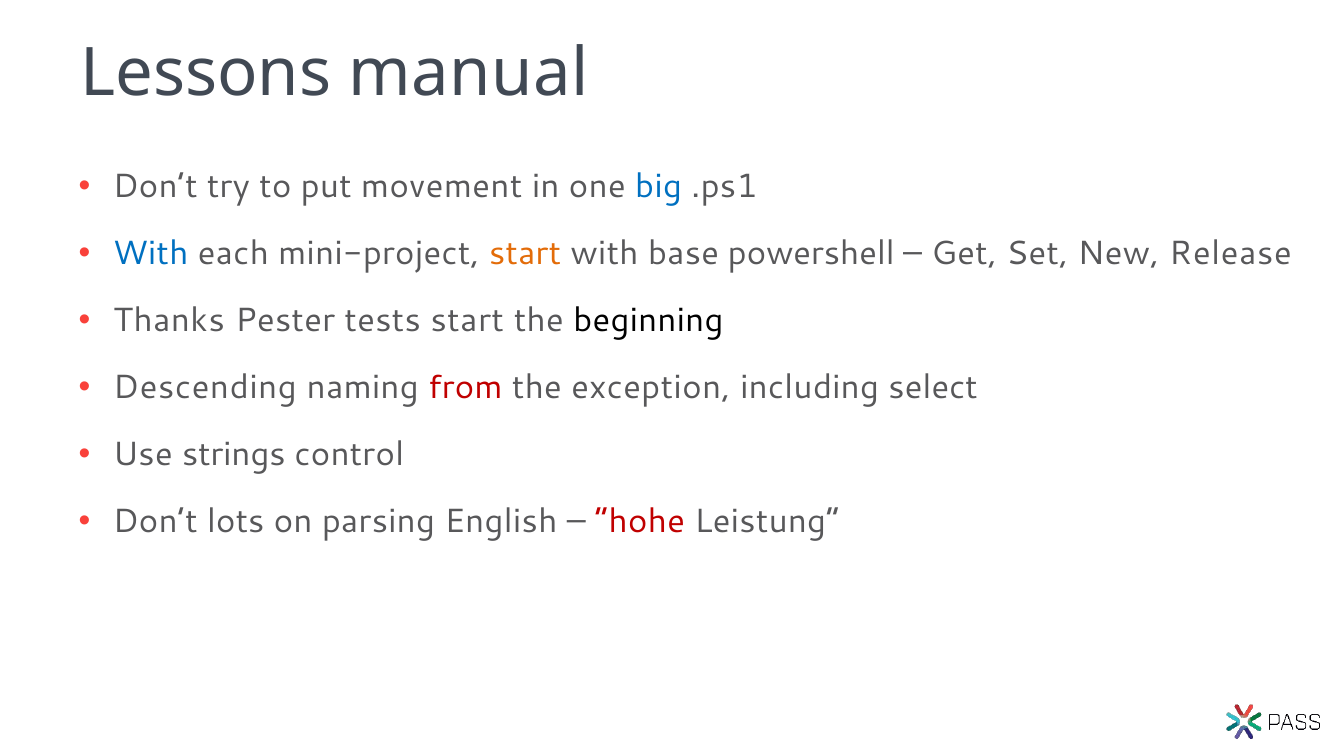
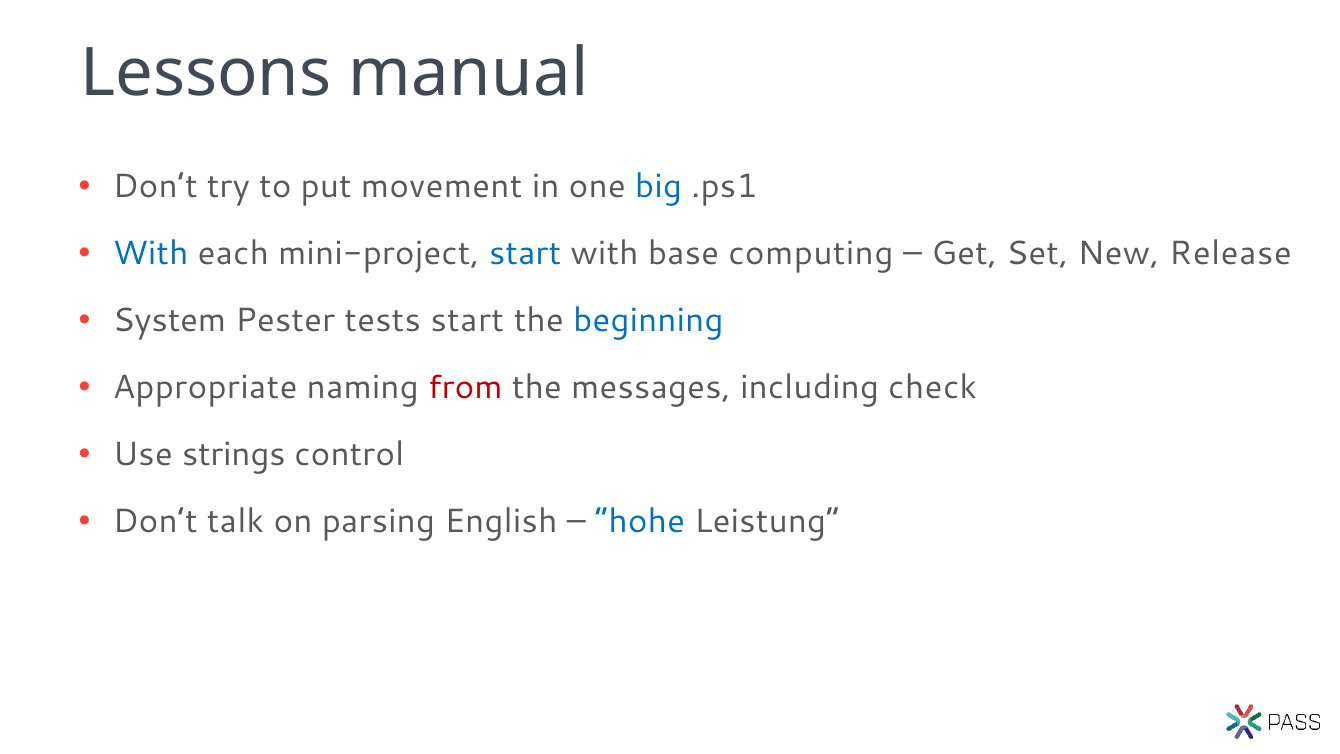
start colour: orange -> blue (525, 254)
powershell: powershell -> computing (811, 254)
Thanks: Thanks -> System (169, 321)
beginning colour: black -> blue (648, 321)
Descending: Descending -> Appropriate (205, 388)
exception: exception -> messages (651, 388)
select: select -> check (933, 388)
lots: lots -> talk (236, 522)
hohe colour: red -> blue (640, 522)
